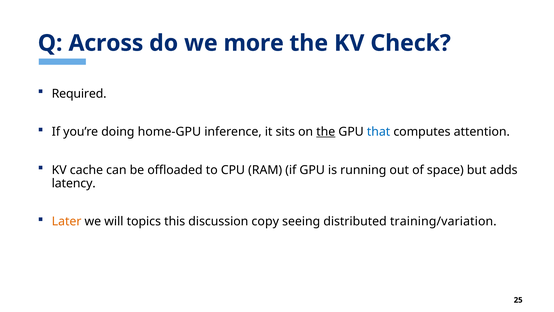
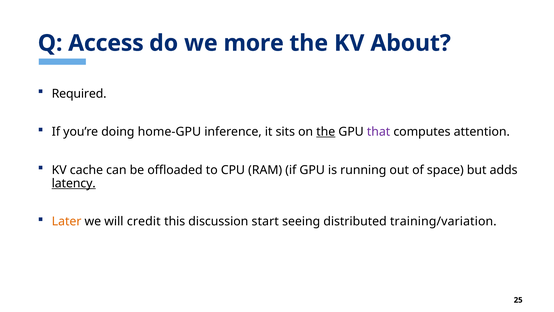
Across: Across -> Access (106, 43)
Check: Check -> About (411, 43)
that colour: blue -> purple (379, 132)
latency underline: none -> present (74, 183)
topics: topics -> credit (144, 221)
copy: copy -> start (265, 221)
